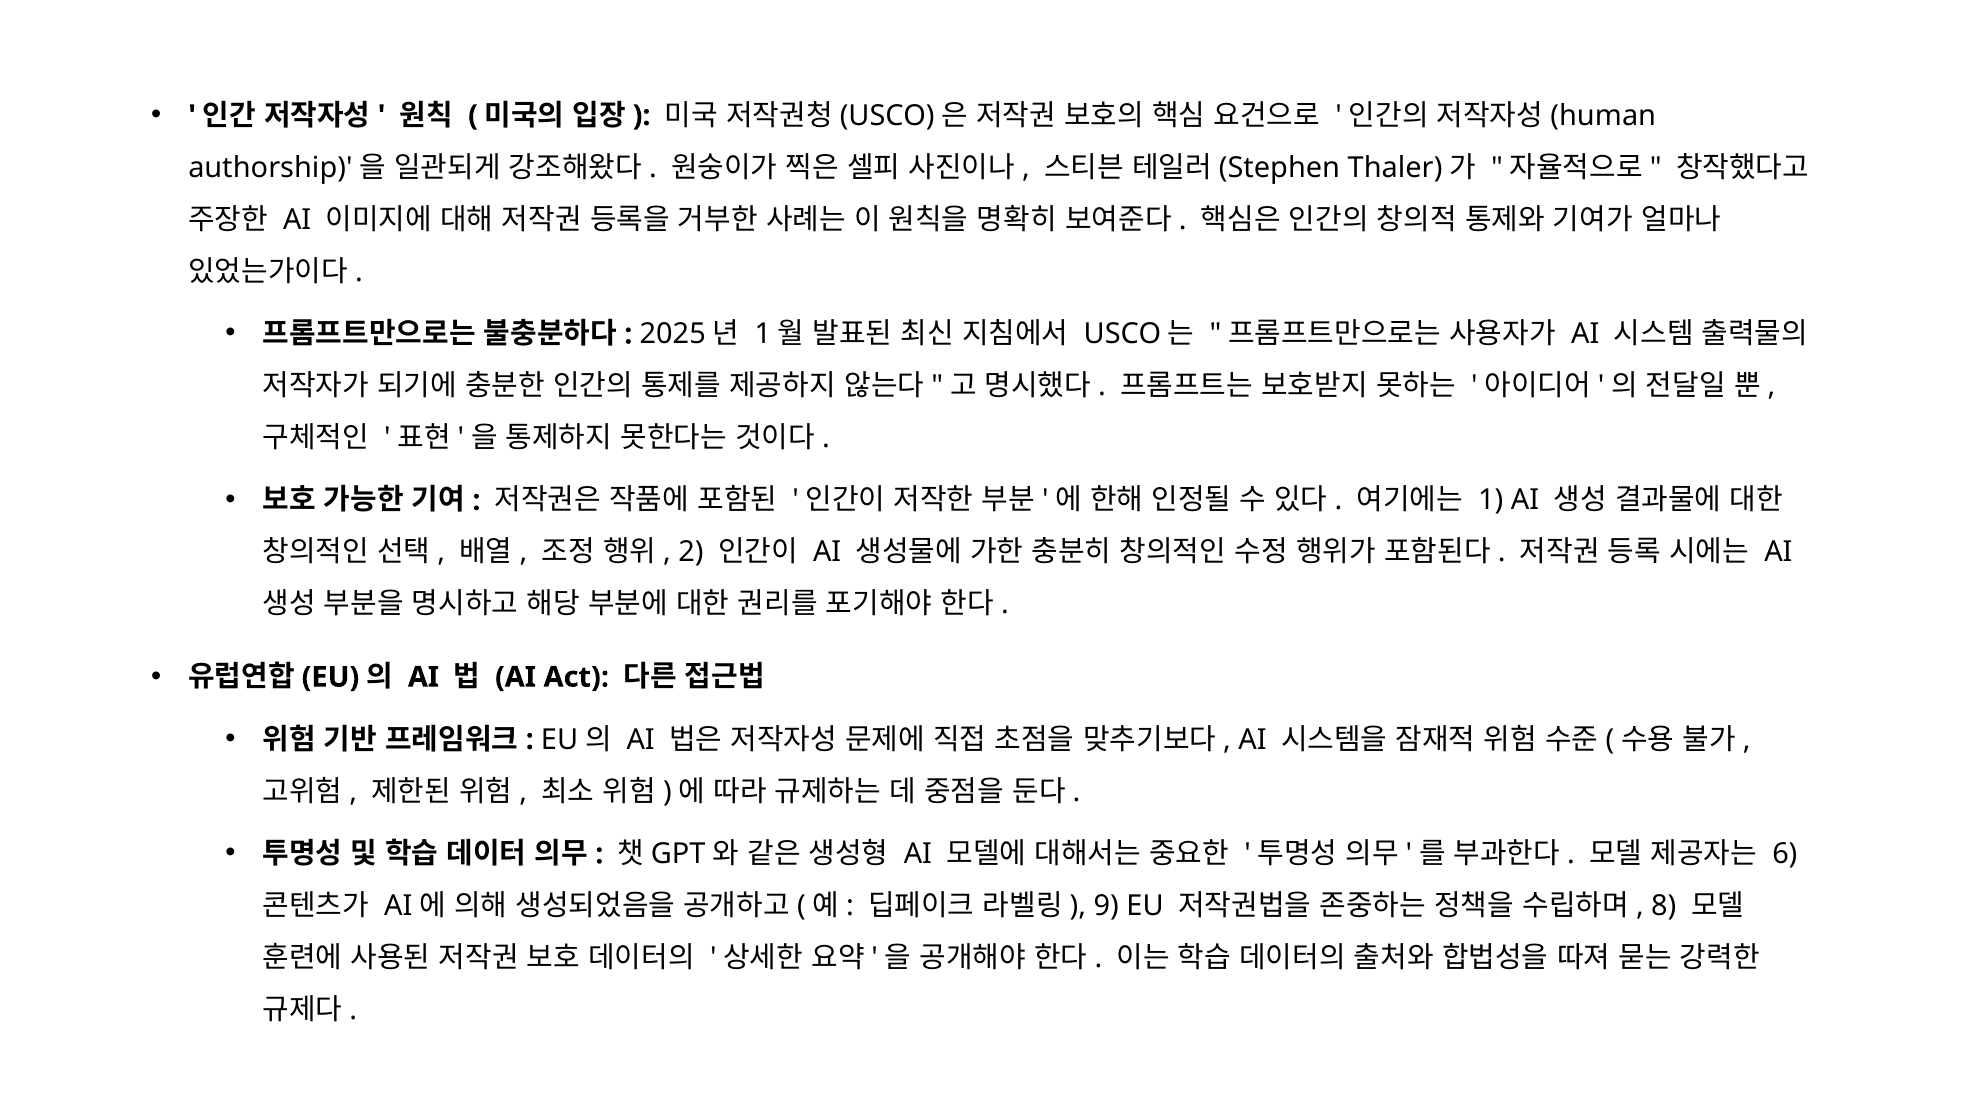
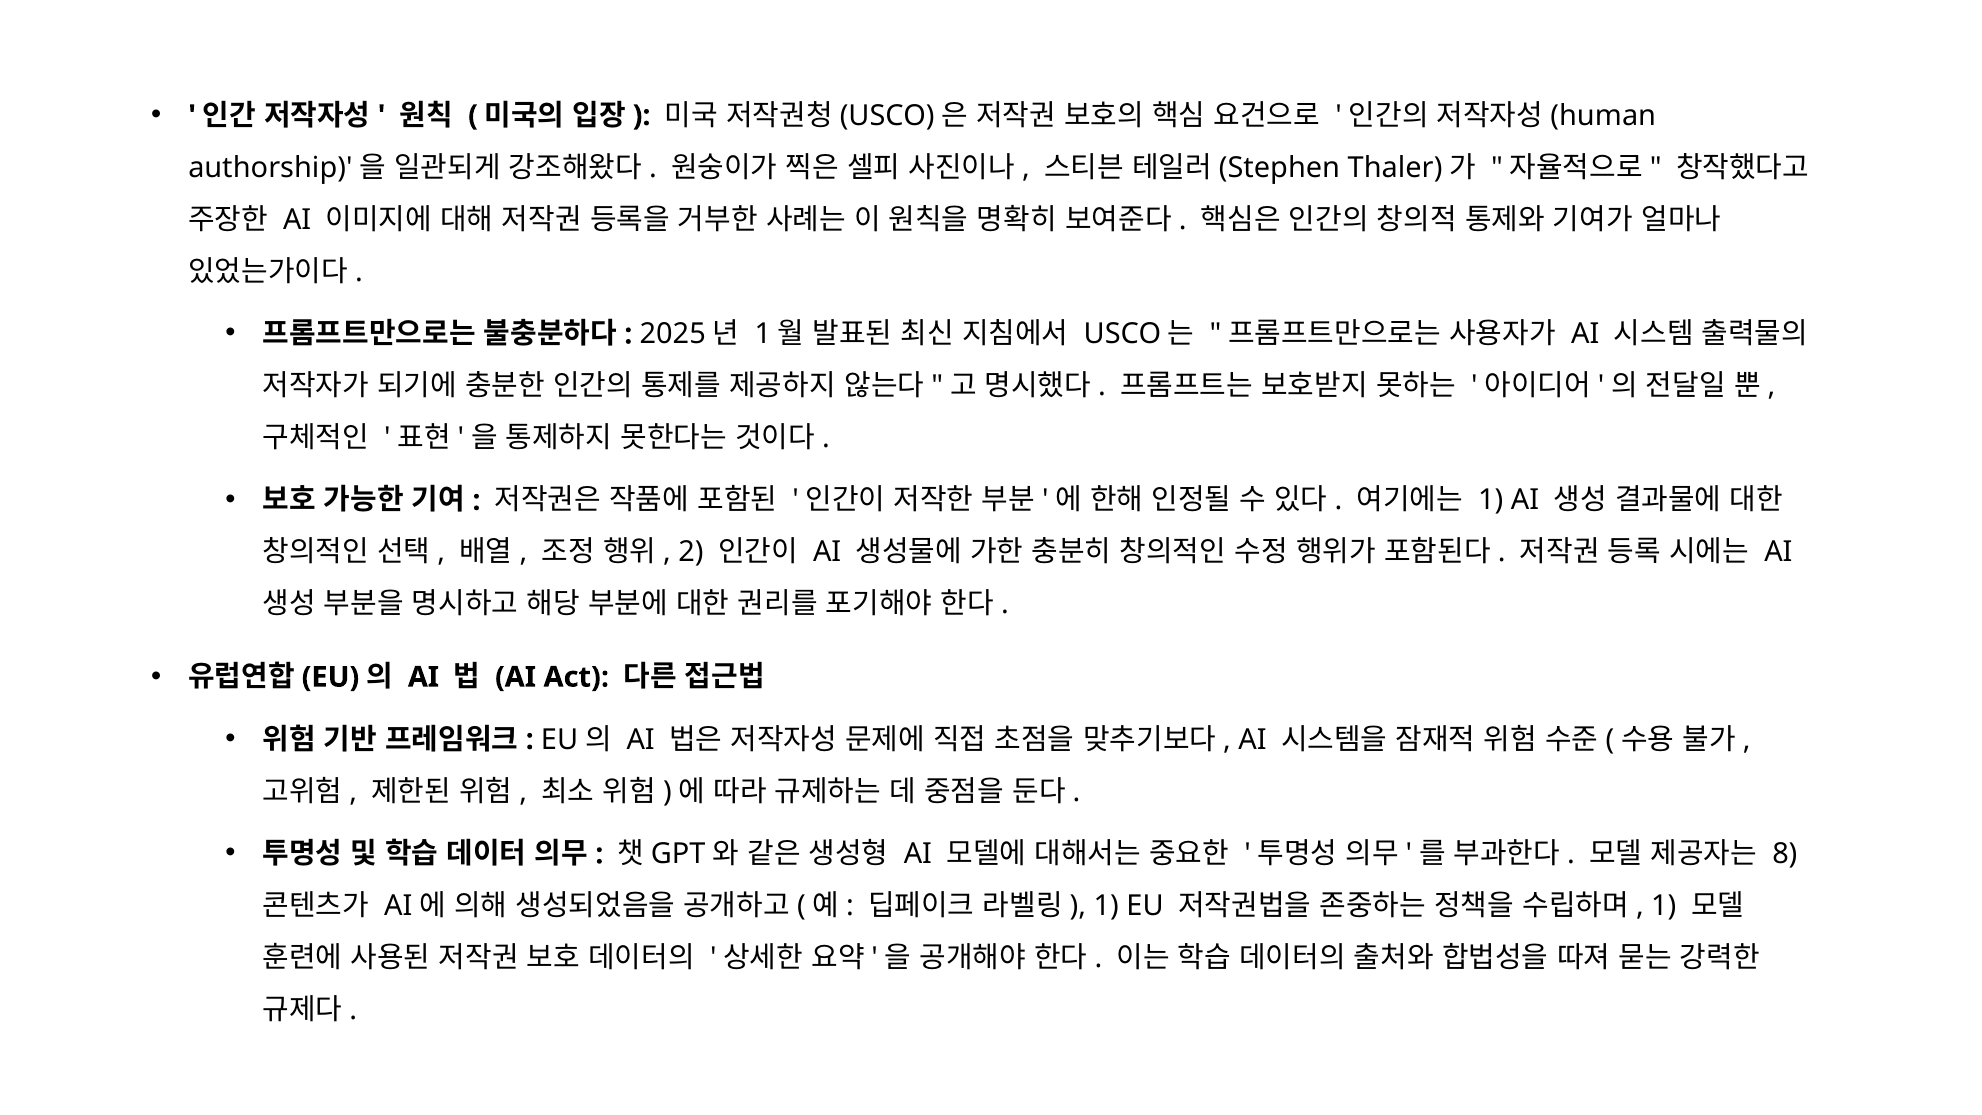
6: 6 -> 8 (1785, 854)
9: 9 -> 1 (1106, 906)
8: 8 -> 1 (1664, 906)
